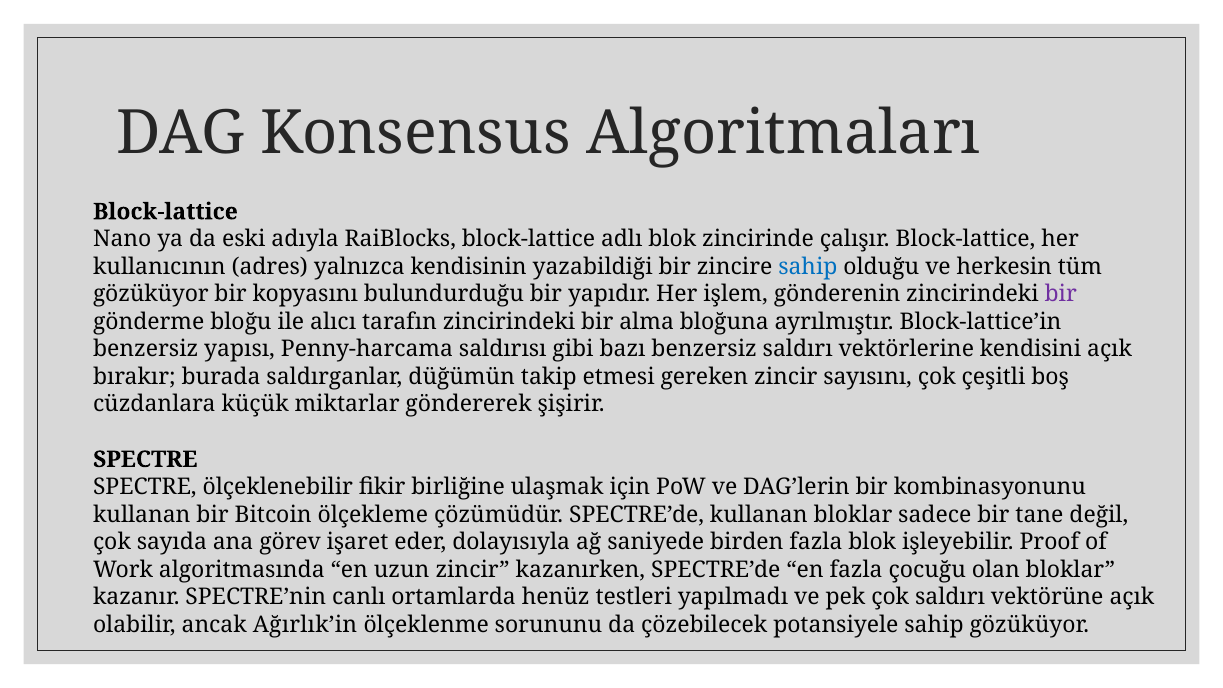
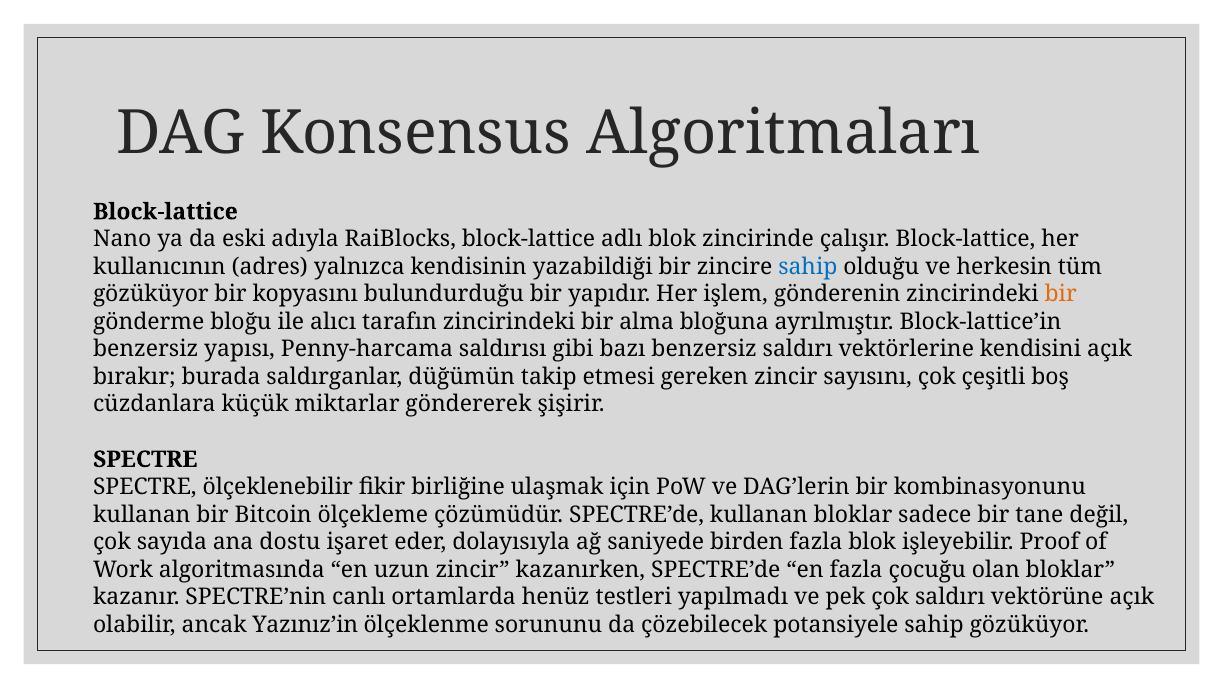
bir colour: purple -> orange (1061, 294)
görev: görev -> dostu (290, 542)
Ağırlık’in: Ağırlık’in -> Yazınız’in (305, 624)
